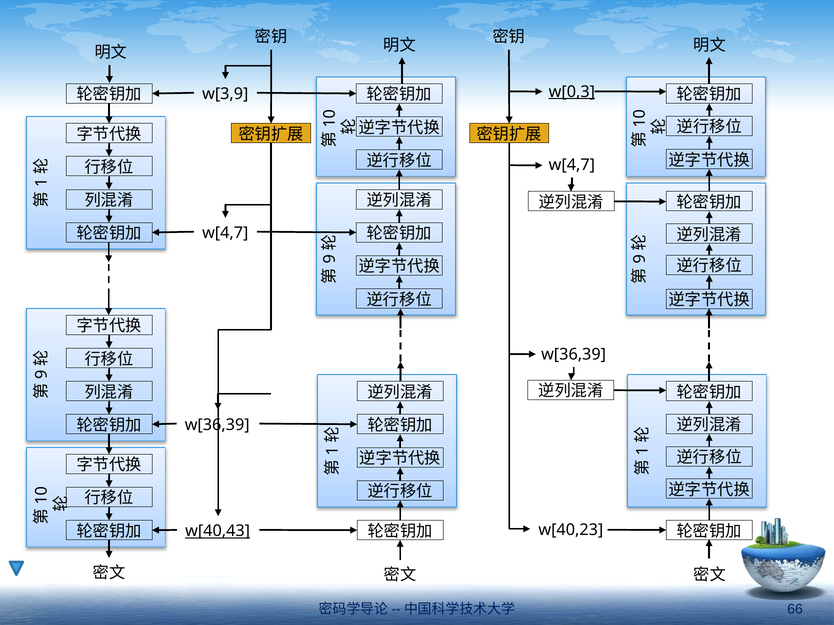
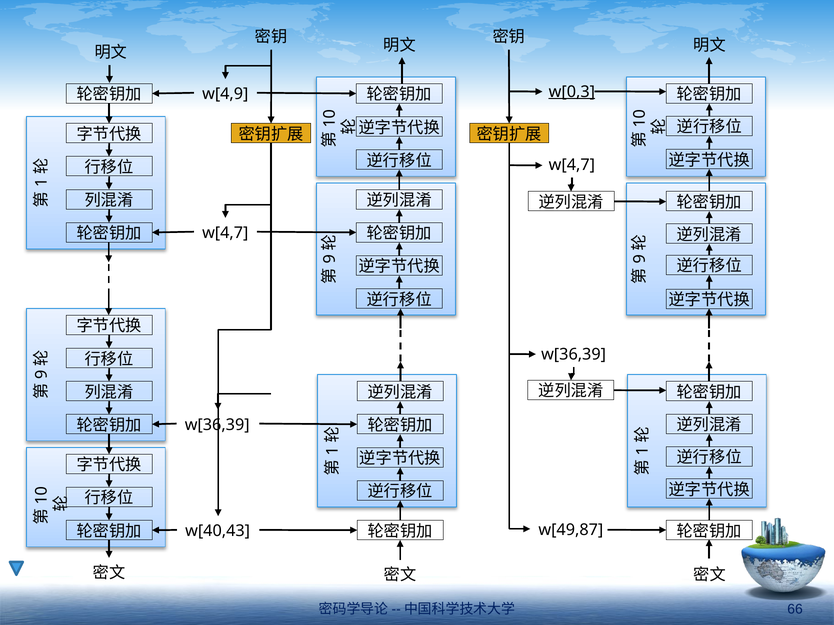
w[3,9: w[3,9 -> w[4,9 (225, 94)
w[40,23: w[40,23 -> w[49,87 (571, 530)
w[40,43 underline: present -> none (218, 532)
